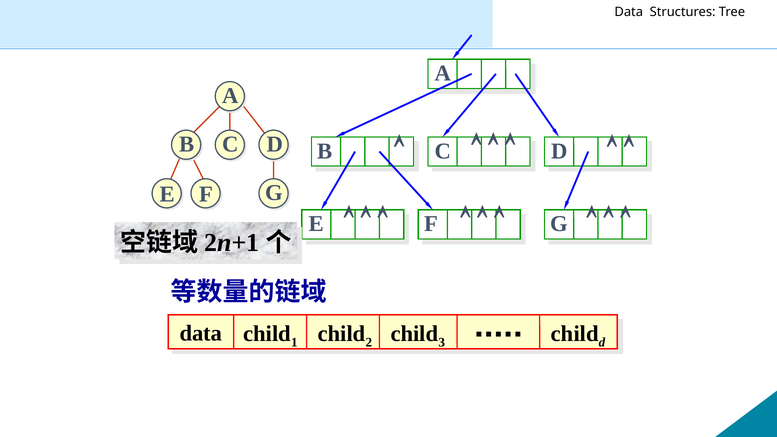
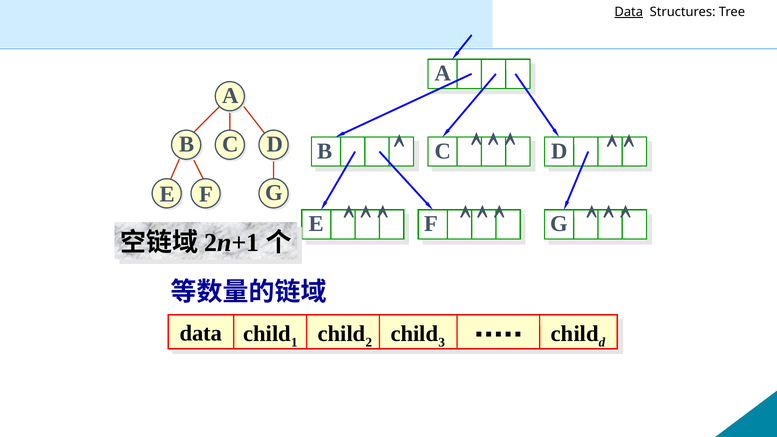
Data underline: none -> present (629, 12)
